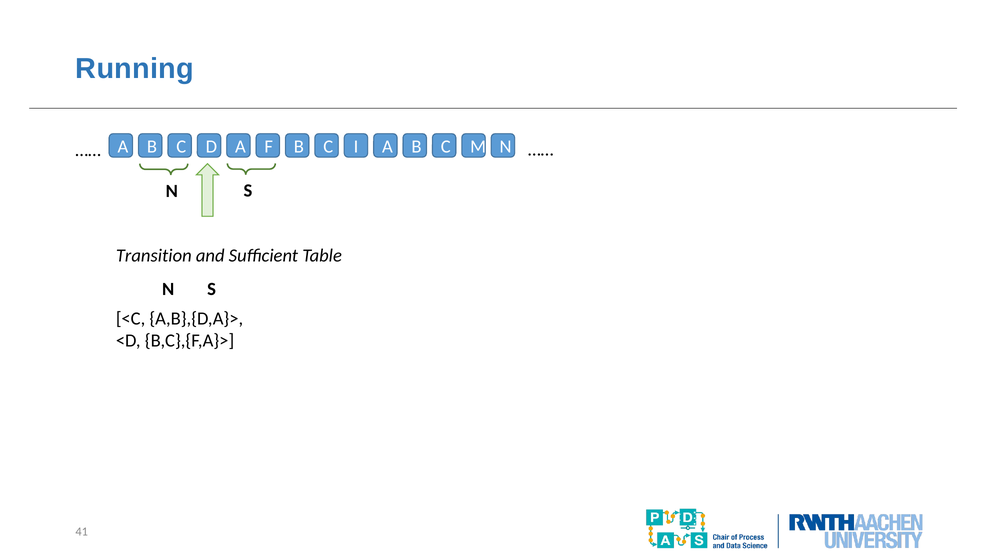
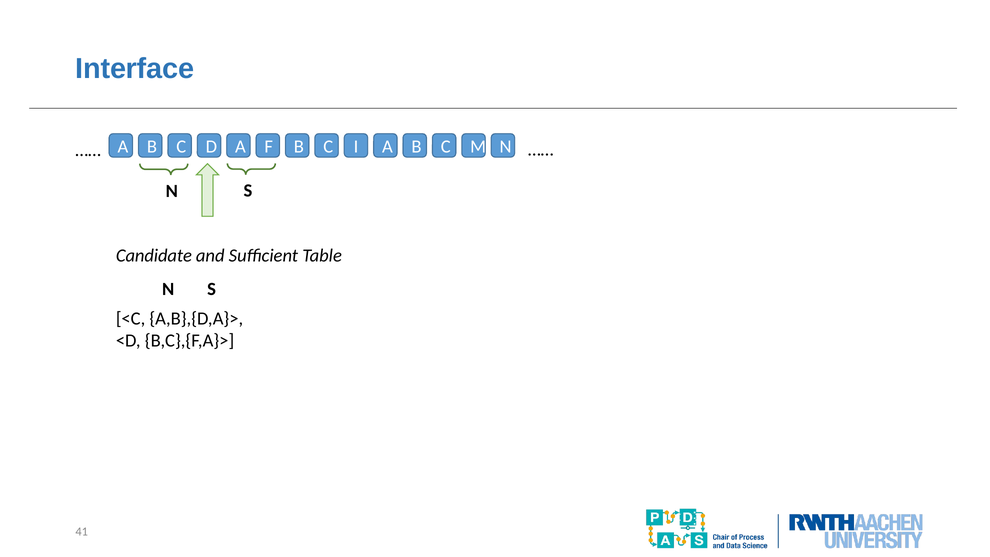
Running: Running -> Interface (135, 69)
Transition: Transition -> Candidate (154, 256)
